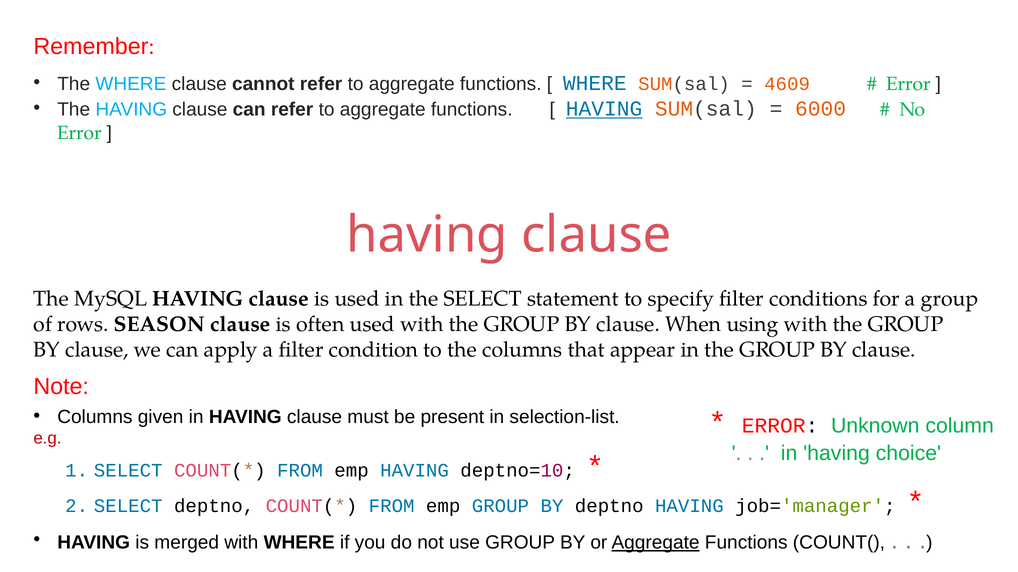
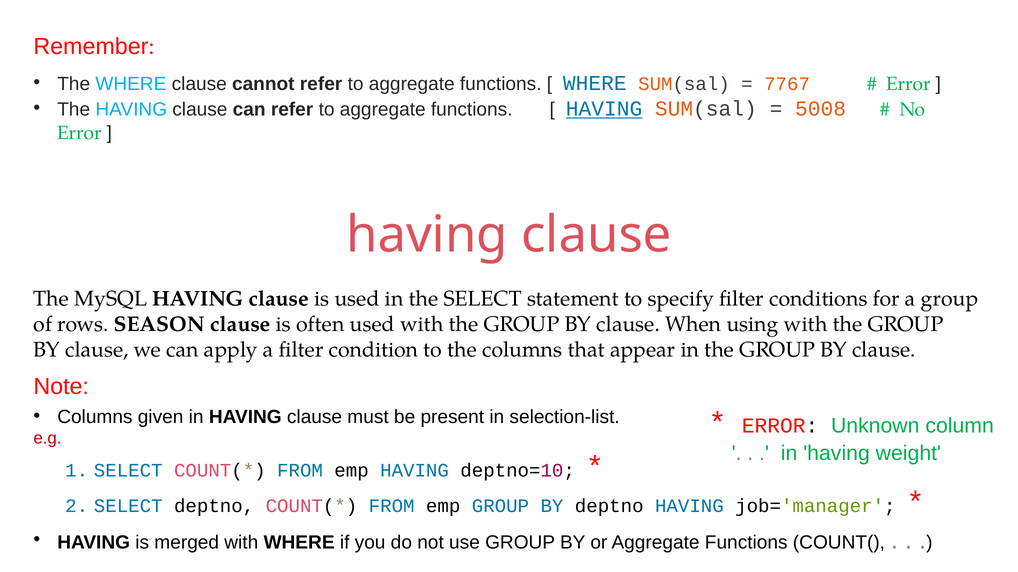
4609: 4609 -> 7767 (787, 84)
6000: 6000 -> 5008 (821, 109)
choice: choice -> weight (908, 453)
Aggregate underline: present -> none (656, 543)
